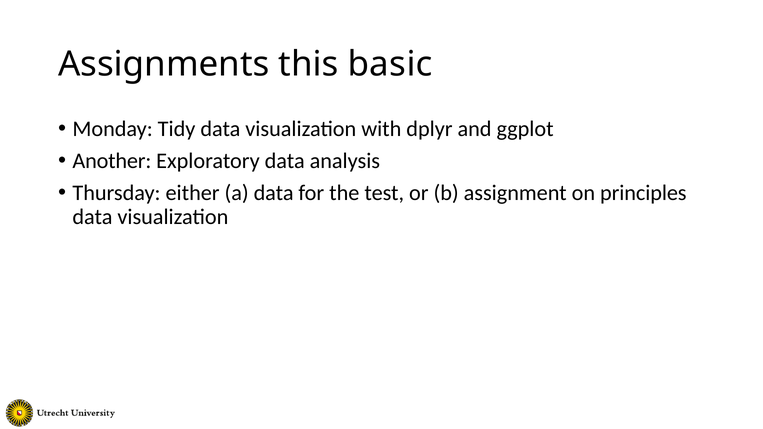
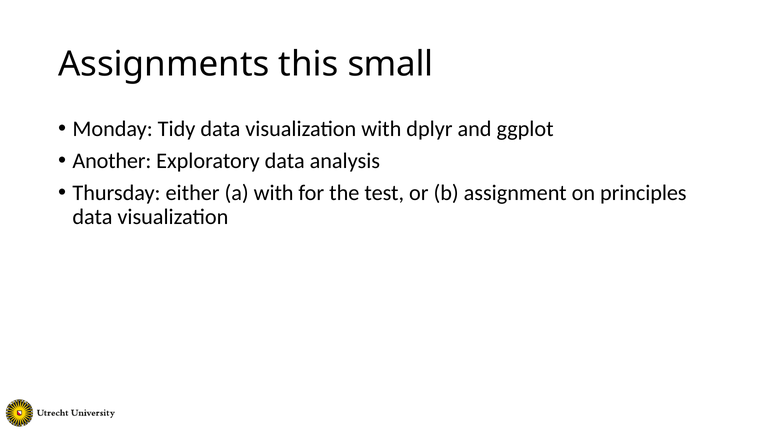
basic: basic -> small (390, 64)
a data: data -> with (274, 193)
